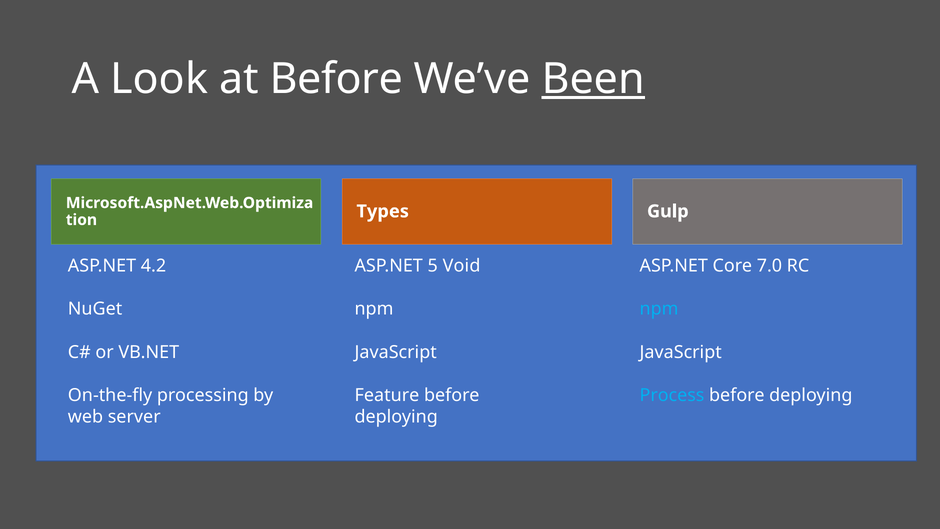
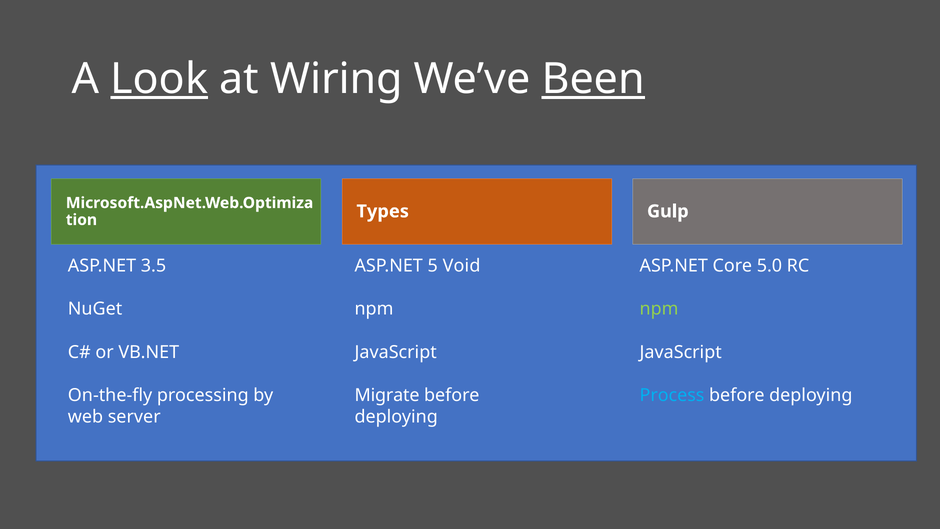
Look underline: none -> present (159, 79)
at Before: Before -> Wiring (336, 79)
4.2: 4.2 -> 3.5 (154, 266)
7.0: 7.0 -> 5.0 (769, 266)
npm colour: light blue -> light green (659, 309)
Feature: Feature -> Migrate (387, 395)
